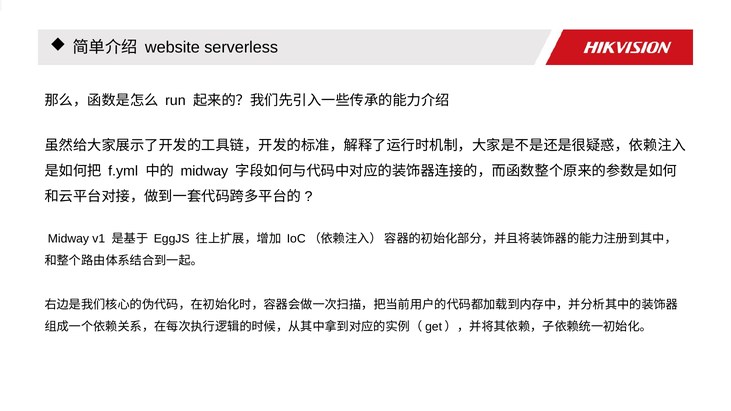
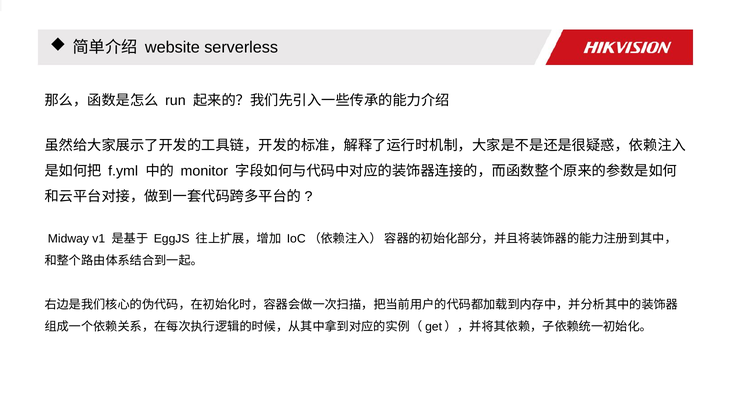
midway: midway -> monitor (204, 171)
